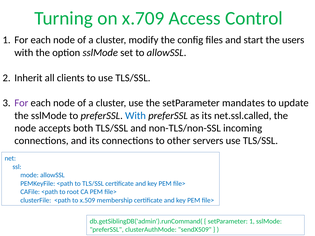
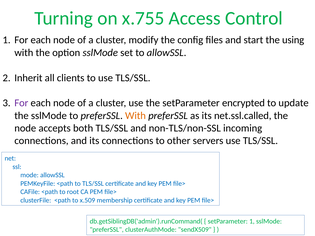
x.709: x.709 -> x.755 (143, 18)
users: users -> using (293, 40)
mandates: mandates -> encrypted (243, 103)
With colour: blue -> orange (135, 116)
